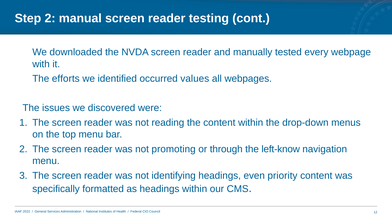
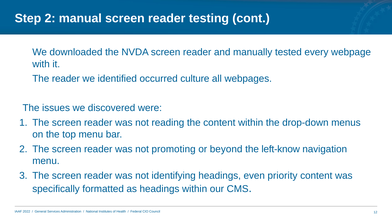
The efforts: efforts -> reader (66, 79)
values: values -> culture (195, 79)
through: through -> beyond (226, 149)
